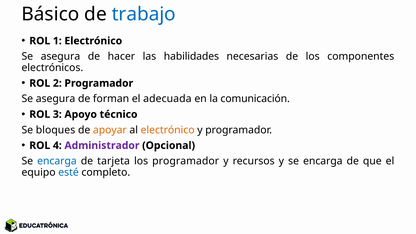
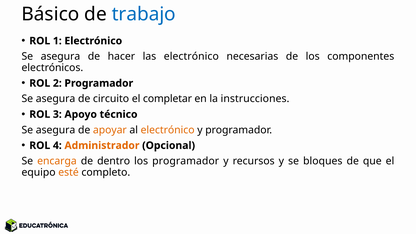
las habilidades: habilidades -> electrónico (191, 56)
forman: forman -> circuito (111, 99)
adecuada: adecuada -> completar (167, 99)
comunicación: comunicación -> instrucciones (255, 99)
bloques: bloques -> asegura (56, 130)
Administrador colour: purple -> orange (102, 145)
encarga colour: blue -> orange (57, 161)
tarjeta: tarjeta -> dentro (114, 161)
y se encarga: encarga -> bloques (323, 161)
esté colour: blue -> orange (69, 172)
